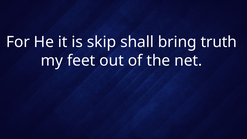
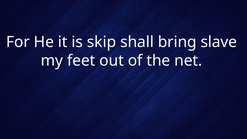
truth: truth -> slave (219, 42)
